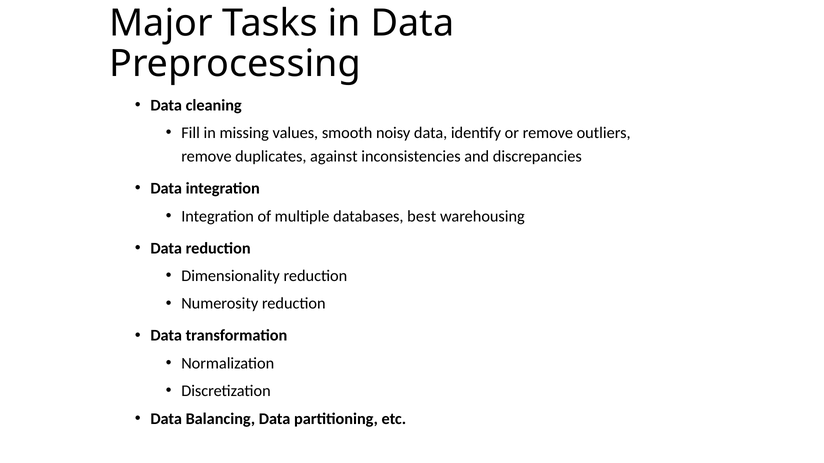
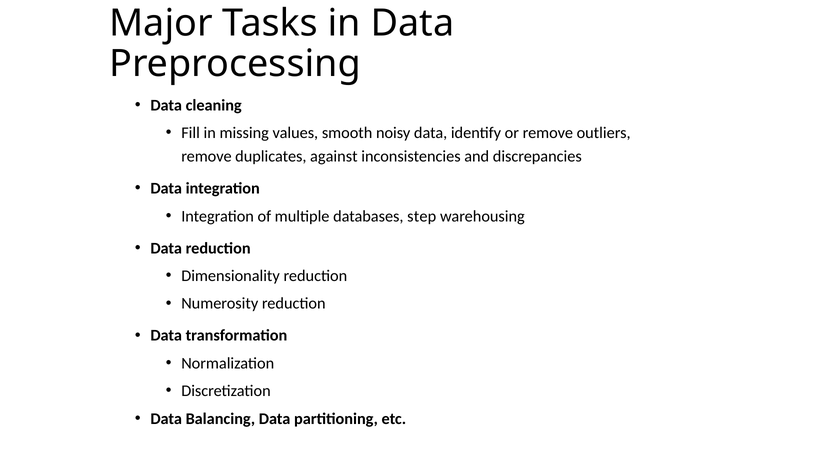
best: best -> step (422, 216)
